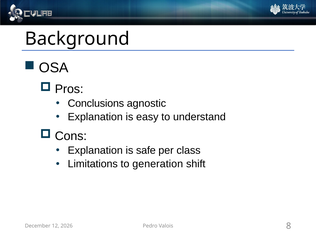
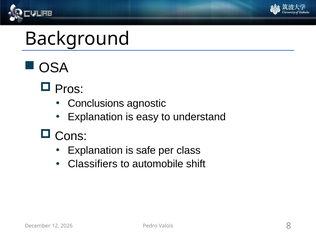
Limitations: Limitations -> Classifiers (93, 164)
generation: generation -> automobile (158, 164)
